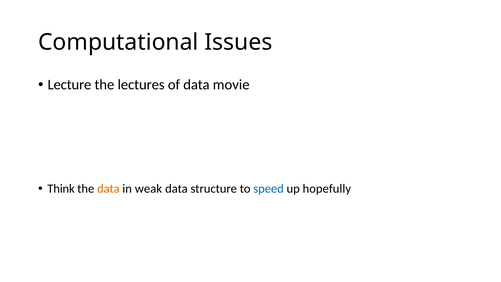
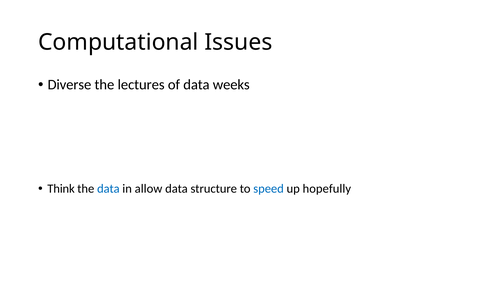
Lecture: Lecture -> Diverse (69, 85)
movie: movie -> weeks (231, 85)
data colour: orange -> blue (108, 189)
weak: weak -> allow (149, 189)
